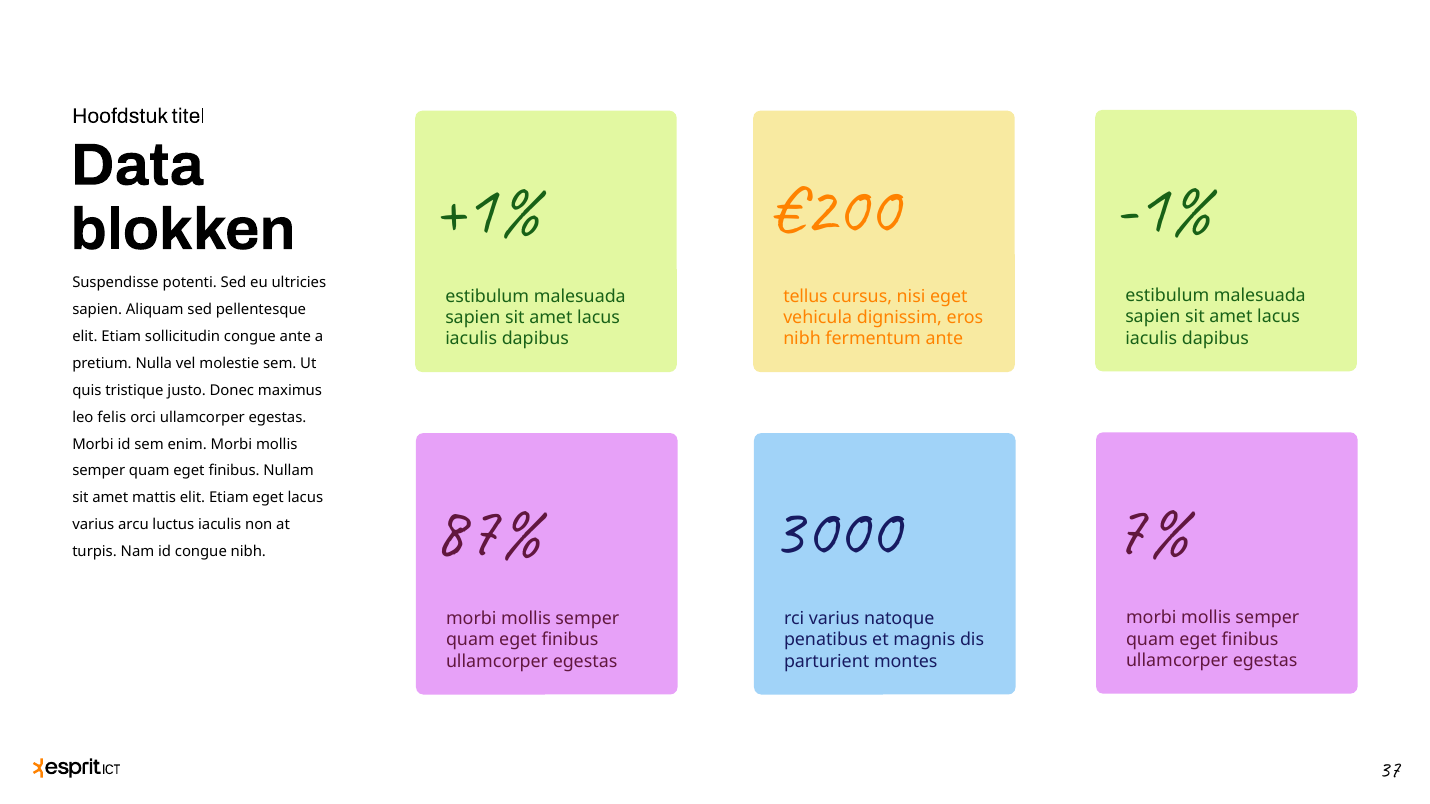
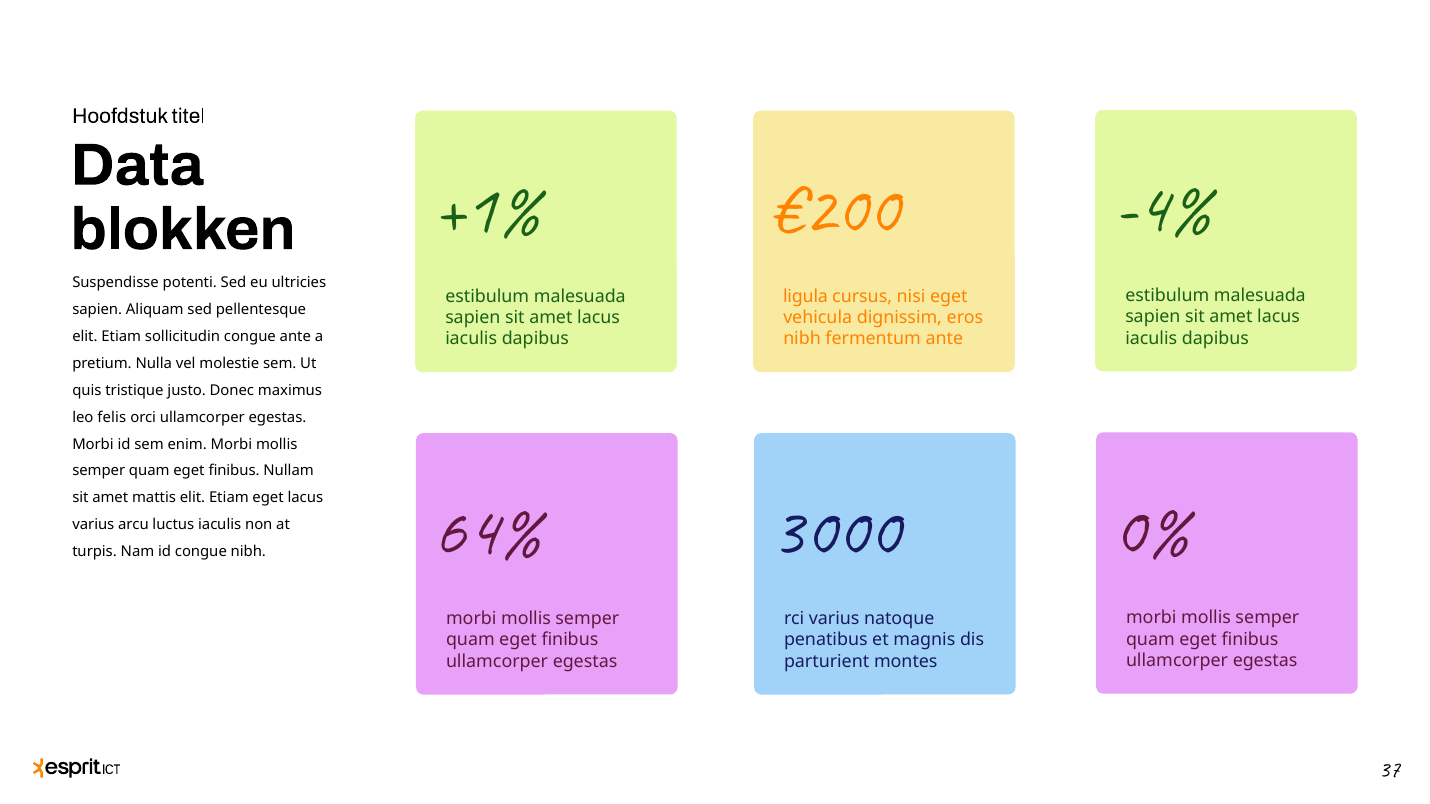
-1%: -1% -> -4% (1162, 208)
tellus: tellus -> ligula (806, 296)
7%: 7% -> 0% (1151, 531)
87%: 87% -> 64% (487, 531)
